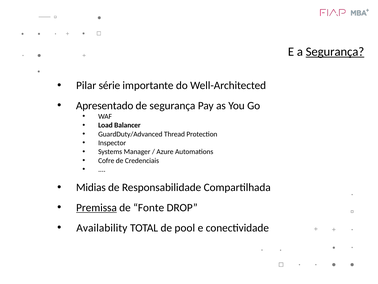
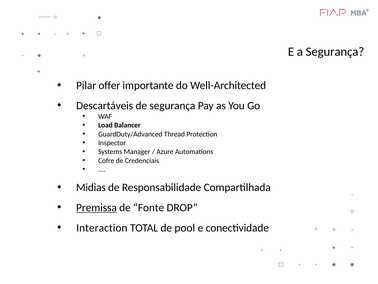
Segurança underline: present -> none (335, 52)
série: série -> offer (109, 85)
Apresentado: Apresentado -> Descartáveis (105, 106)
Availability: Availability -> Interaction (102, 228)
